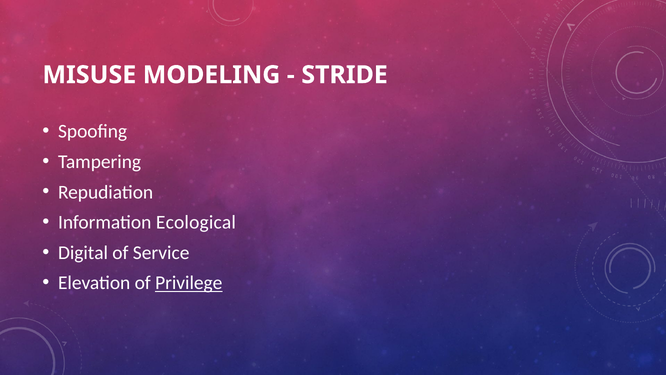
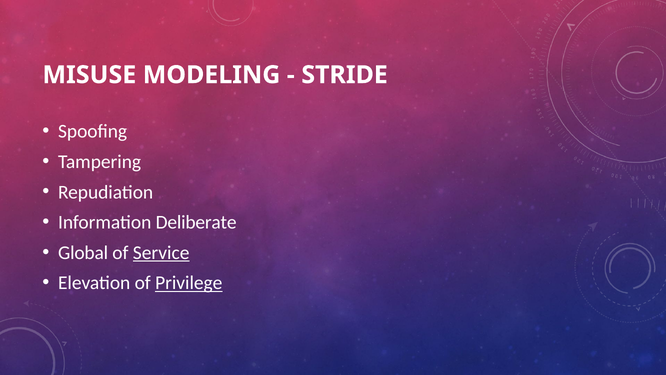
Ecological: Ecological -> Deliberate (196, 222)
Digital: Digital -> Global (83, 252)
Service underline: none -> present (161, 252)
